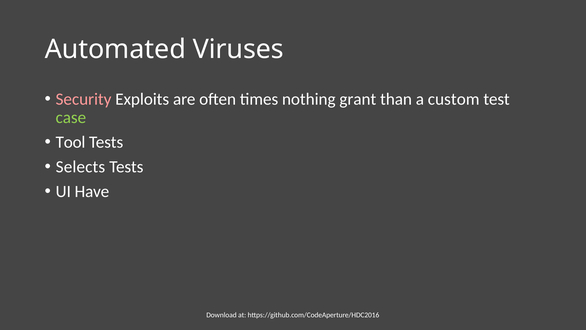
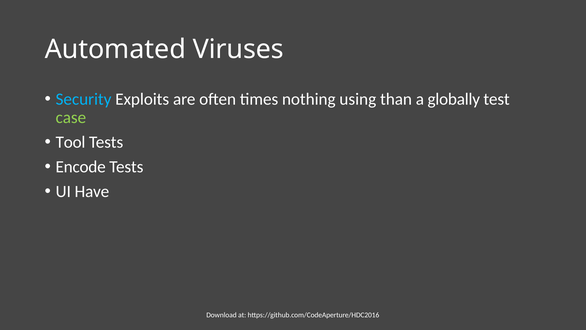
Security colour: pink -> light blue (84, 99)
grant: grant -> using (358, 99)
custom: custom -> globally (454, 99)
Selects: Selects -> Encode (81, 167)
